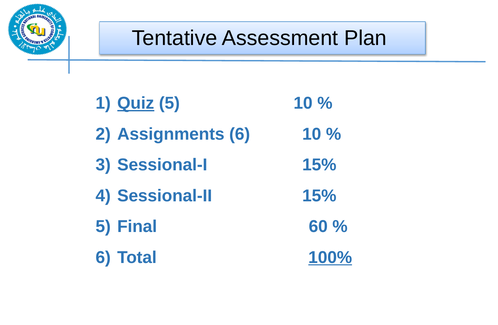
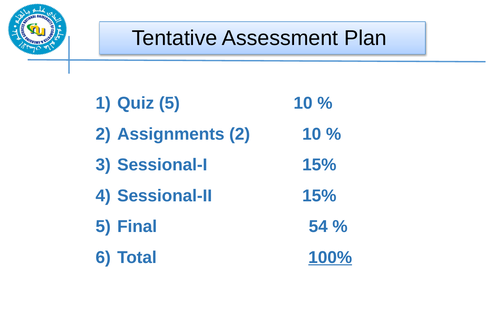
Quiz underline: present -> none (136, 103)
Assignments 6: 6 -> 2 (240, 134)
60: 60 -> 54 (318, 226)
